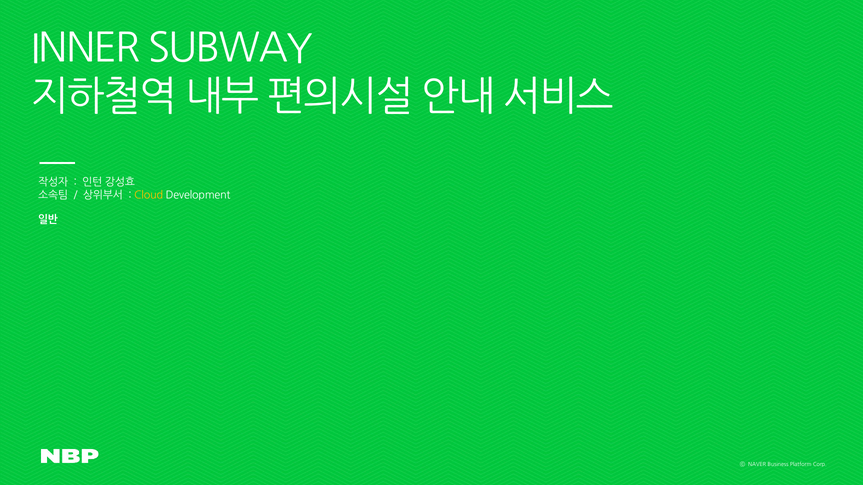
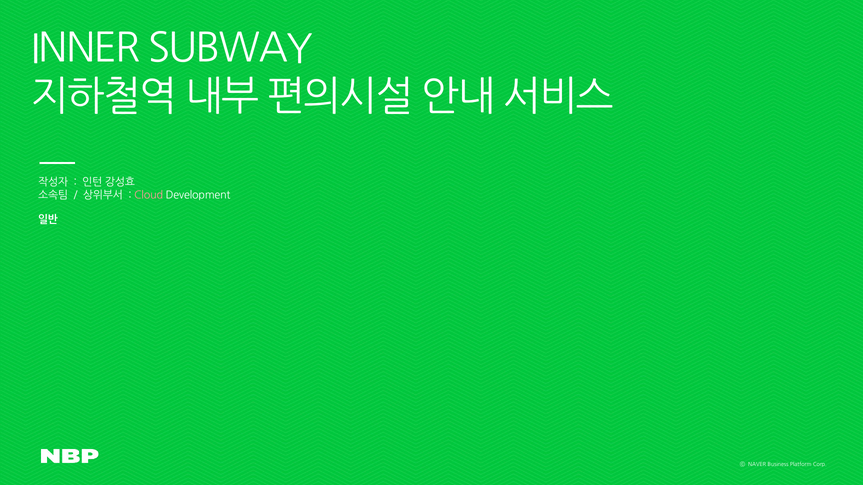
Cloud colour: yellow -> pink (149, 195)
